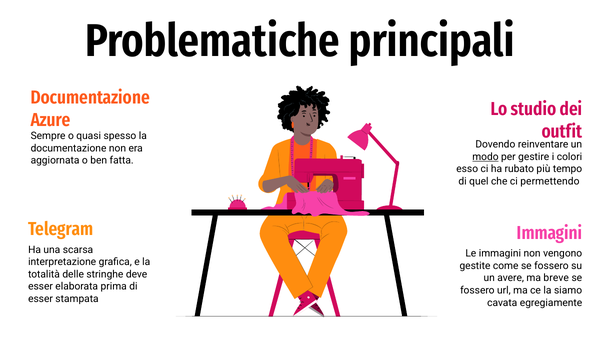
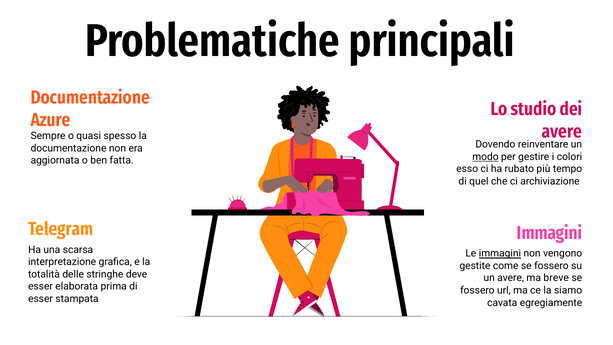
outfit: outfit -> avere (562, 132)
permettendo: permettendo -> archiviazione (550, 181)
immagini underline: none -> present (500, 253)
